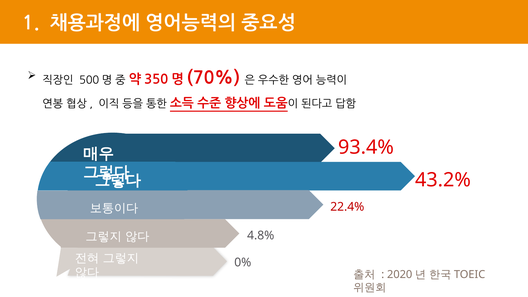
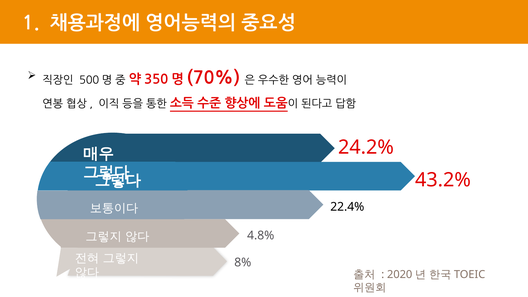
93.4%: 93.4% -> 24.2% (366, 147)
22.4% colour: red -> black (347, 207)
0%: 0% -> 8% (243, 263)
